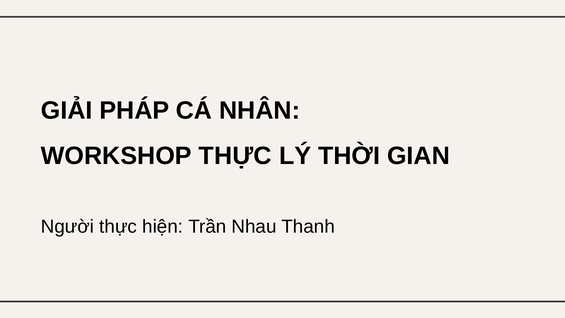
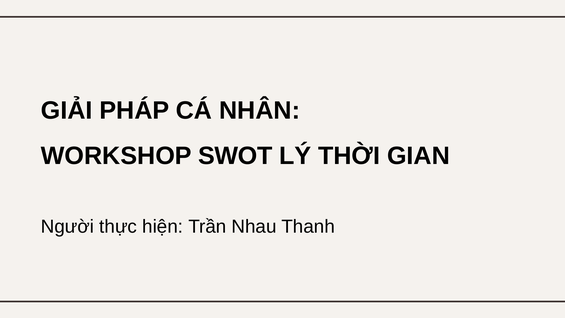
WORKSHOP THỰC: THỰC -> SWOT (235, 156)
